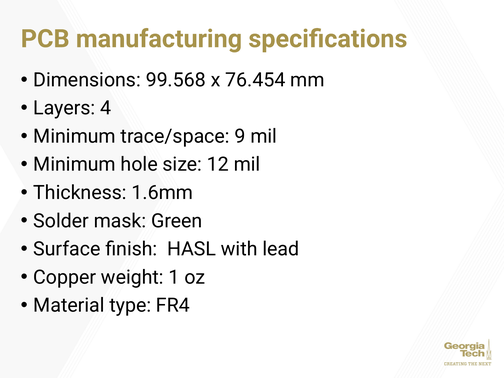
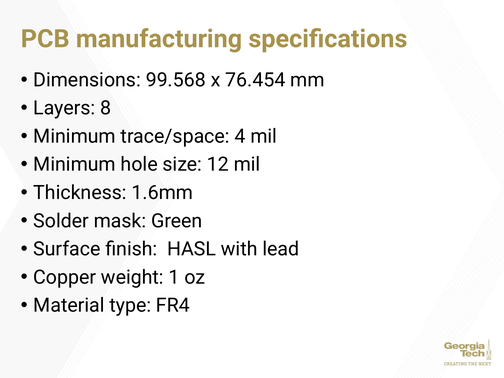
4: 4 -> 8 (106, 108)
9: 9 -> 4 (240, 136)
